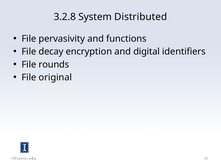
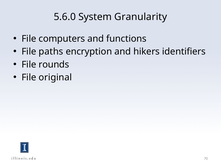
3.2.8: 3.2.8 -> 5.6.0 (65, 17)
Distributed: Distributed -> Granularity (141, 17)
pervasivity: pervasivity -> computers (62, 39)
decay: decay -> paths (51, 51)
digital: digital -> hikers (147, 51)
